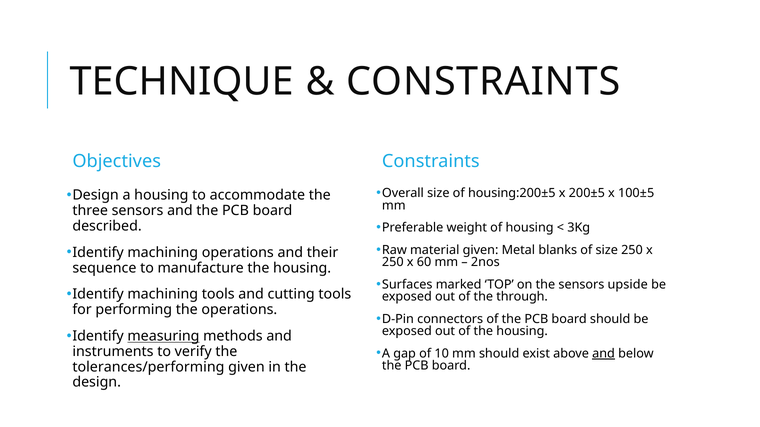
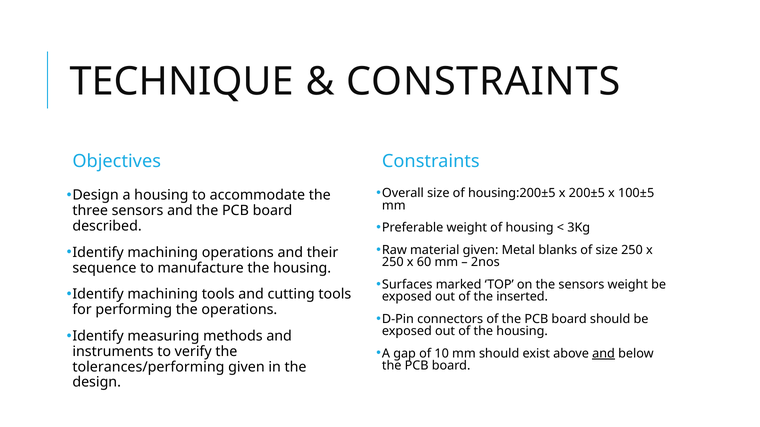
sensors upside: upside -> weight (628, 285)
through: through -> inserted (522, 297)
measuring underline: present -> none (163, 336)
